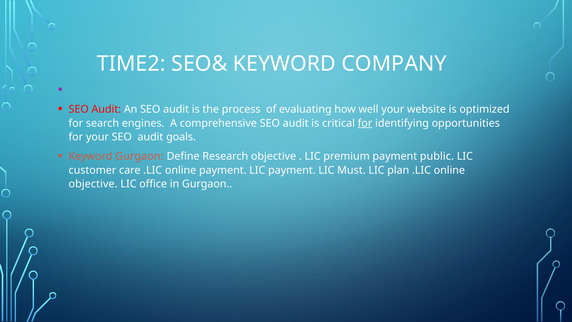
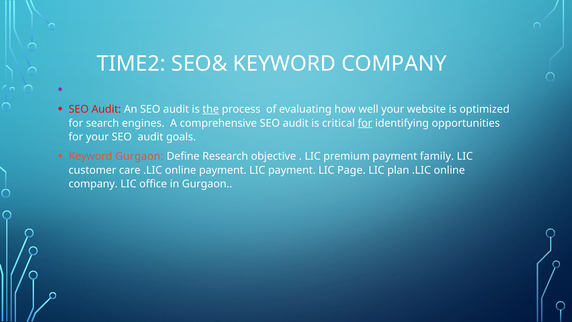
the underline: none -> present (211, 109)
public: public -> family (437, 156)
Must: Must -> Page (351, 170)
objective: objective -> company (93, 184)
